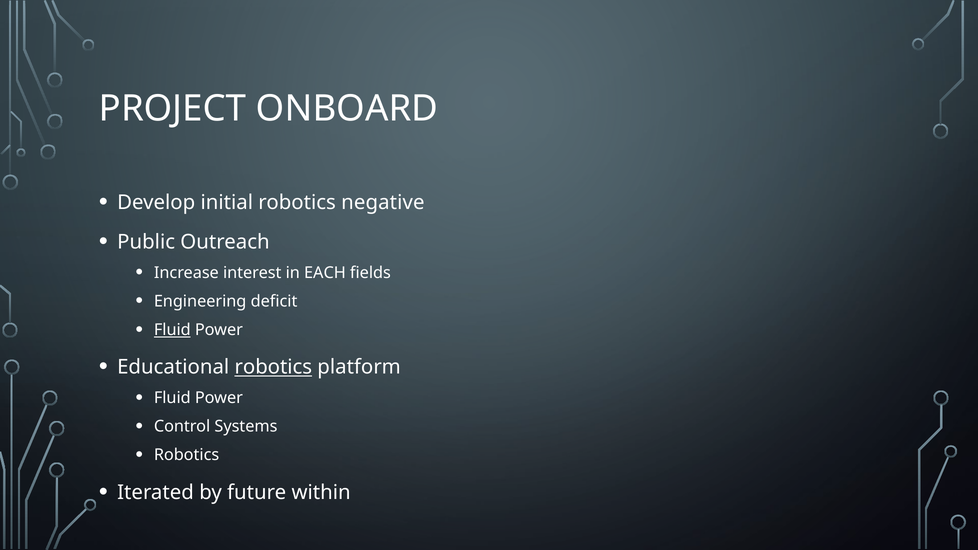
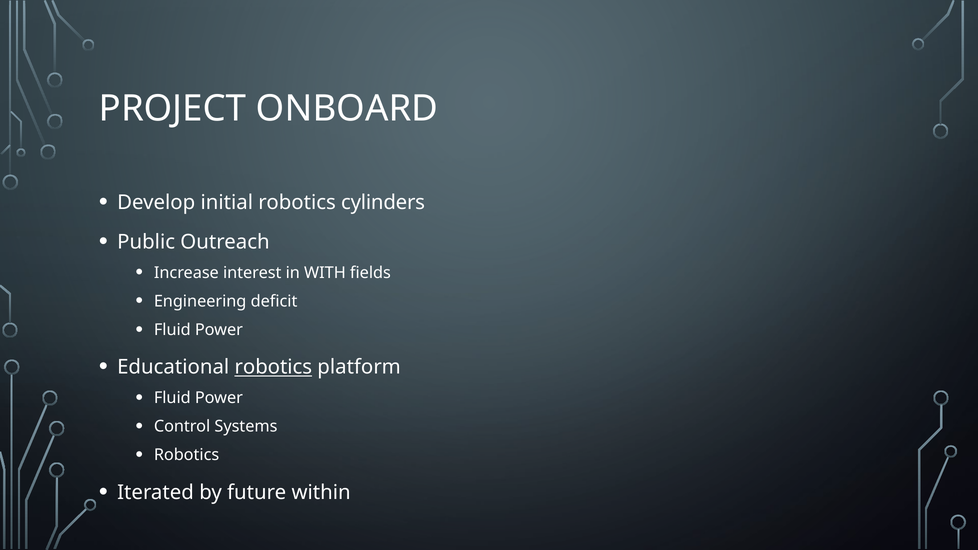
negative: negative -> cylinders (383, 203)
EACH: EACH -> WITH (325, 273)
Fluid underline: present -> none (172, 330)
